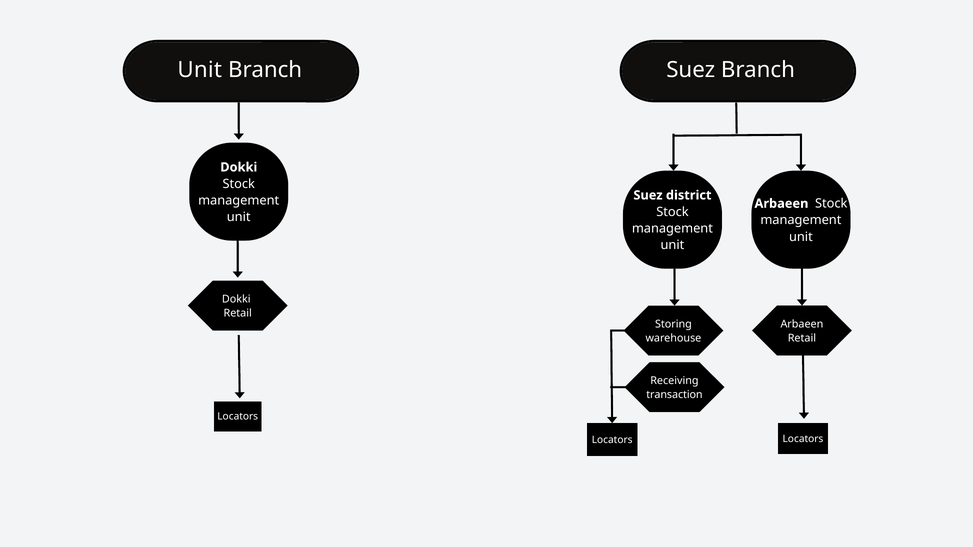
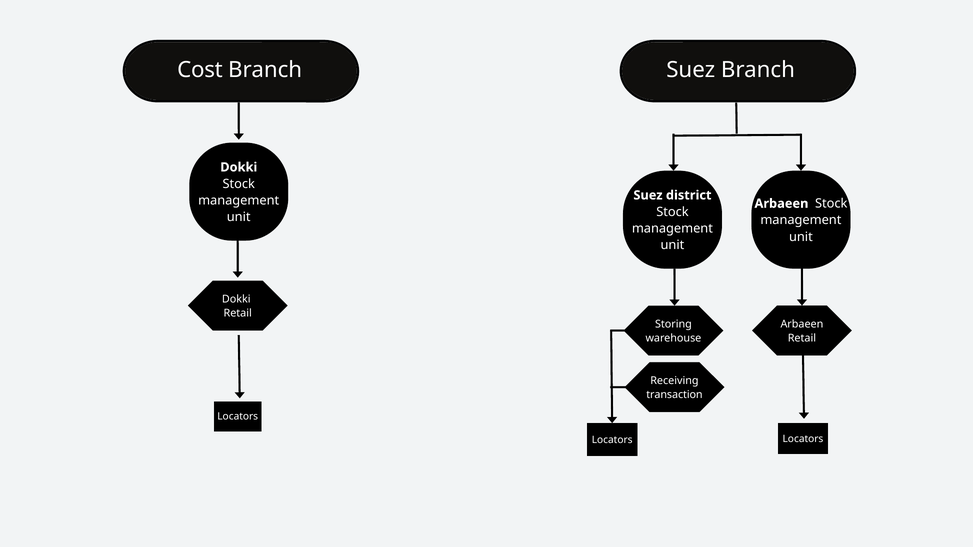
Unit: Unit -> Cost (200, 70)
